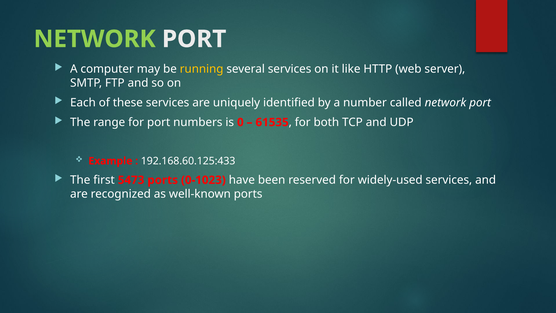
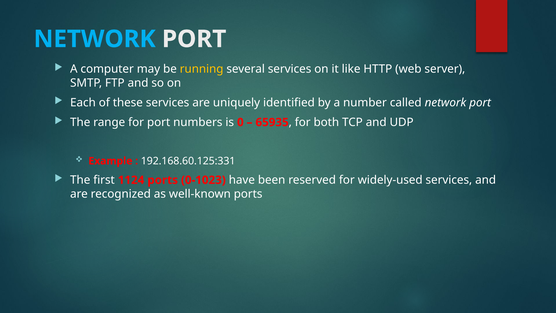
NETWORK colour: light green -> light blue (95, 39)
61535: 61535 -> 65935 (272, 122)
192.168.60.125:433: 192.168.60.125:433 -> 192.168.60.125:331 (188, 161)
5473: 5473 -> 1124 (131, 180)
